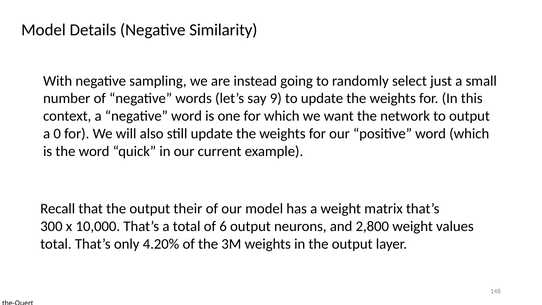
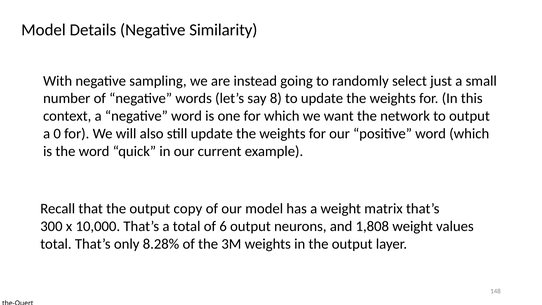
9: 9 -> 8 (276, 98)
their: their -> copy (188, 209)
2,800: 2,800 -> 1,808 (372, 226)
4.20%: 4.20% -> 8.28% (161, 244)
